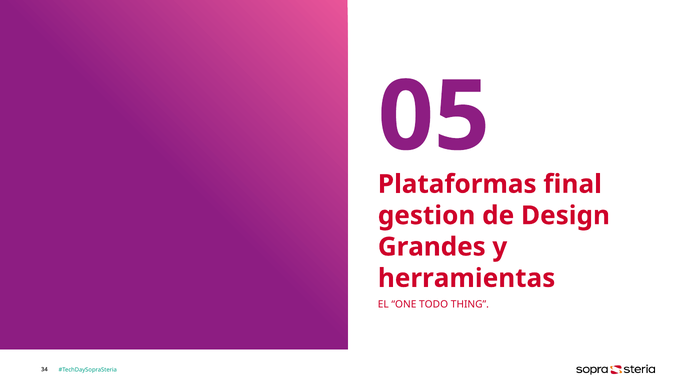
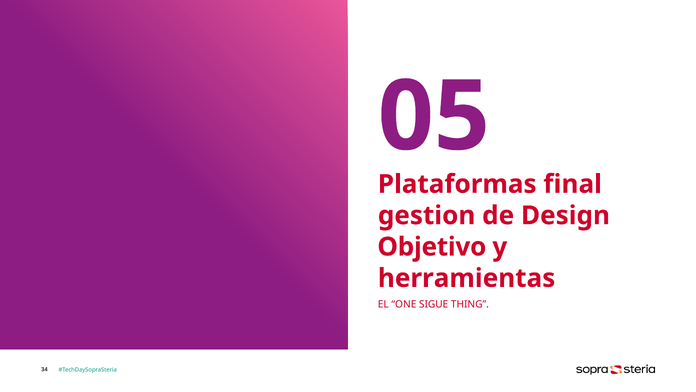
Grandes: Grandes -> Objetivo (432, 247)
TODO: TODO -> SIGUE (434, 304)
